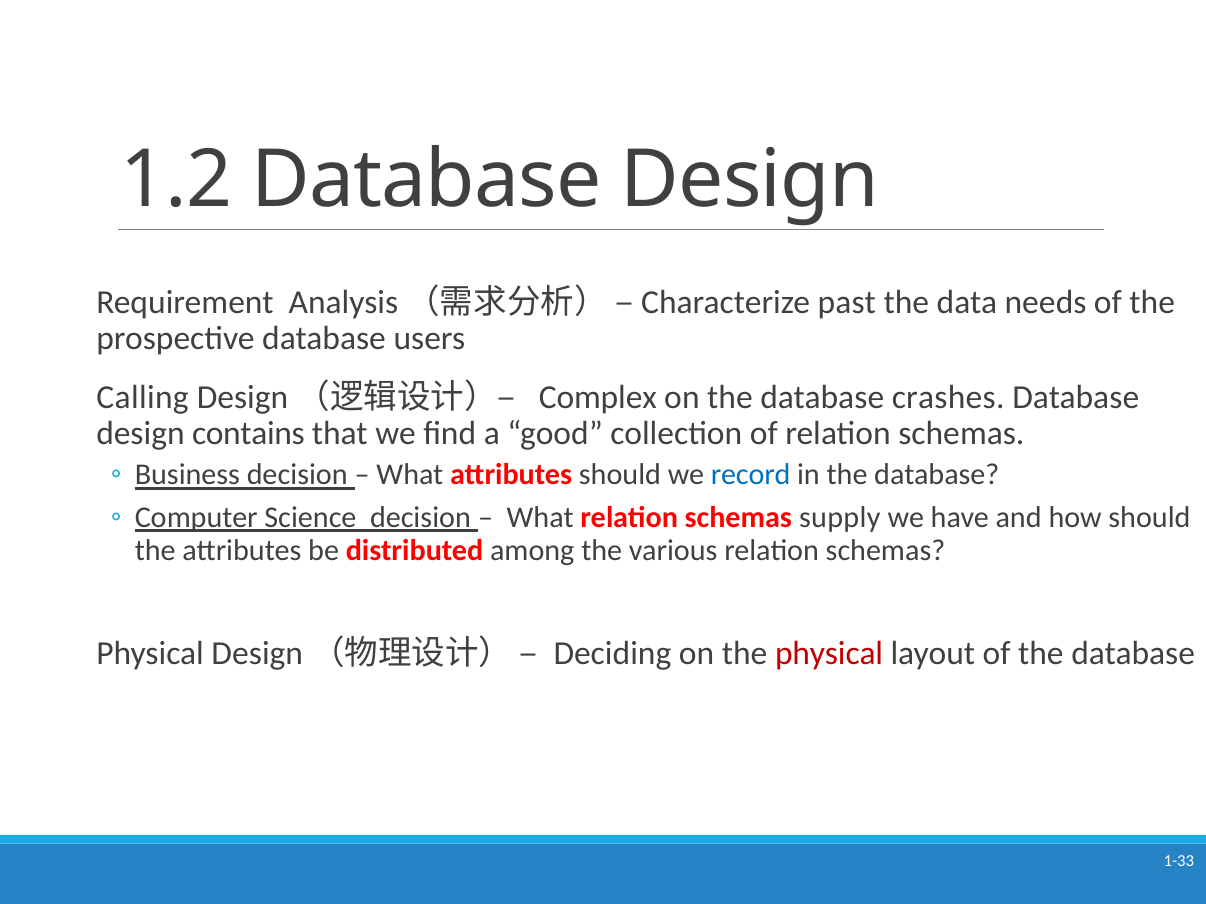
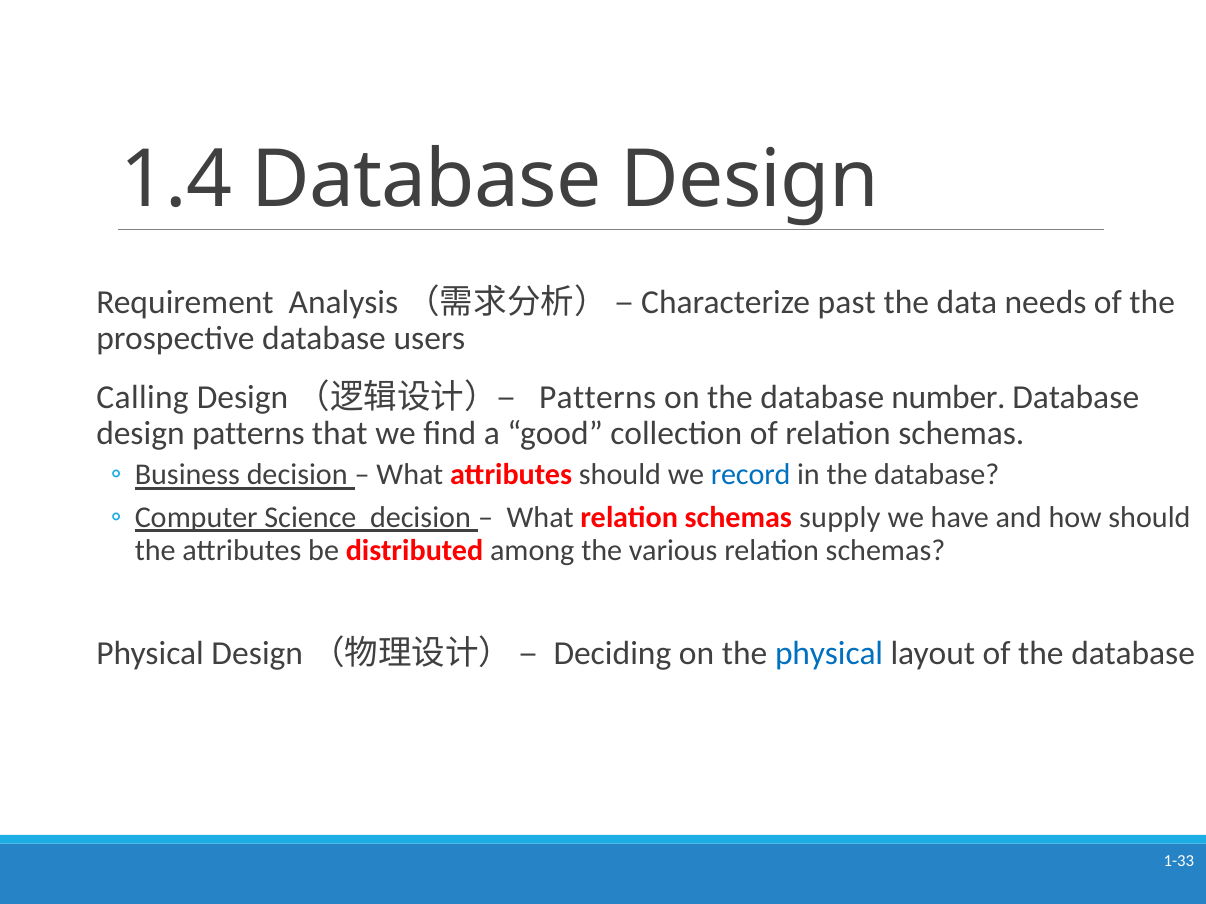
1.2: 1.2 -> 1.4 (177, 180)
Complex: Complex -> Patterns (598, 398)
crashes: crashes -> number (948, 398)
design contains: contains -> patterns (248, 434)
physical colour: red -> blue (829, 654)
